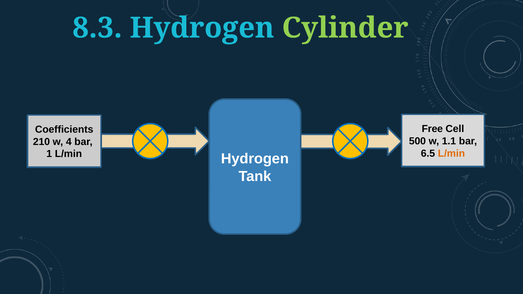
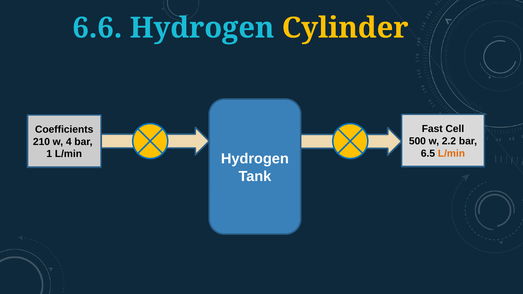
8.3: 8.3 -> 6.6 (97, 28)
Cylinder colour: light green -> yellow (345, 28)
Free: Free -> Fast (432, 129)
1.1: 1.1 -> 2.2 (449, 141)
